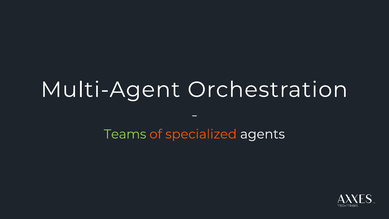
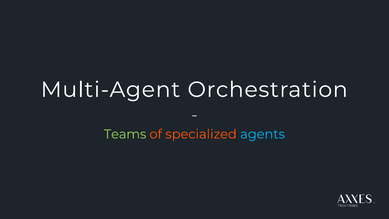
agents colour: white -> light blue (263, 134)
